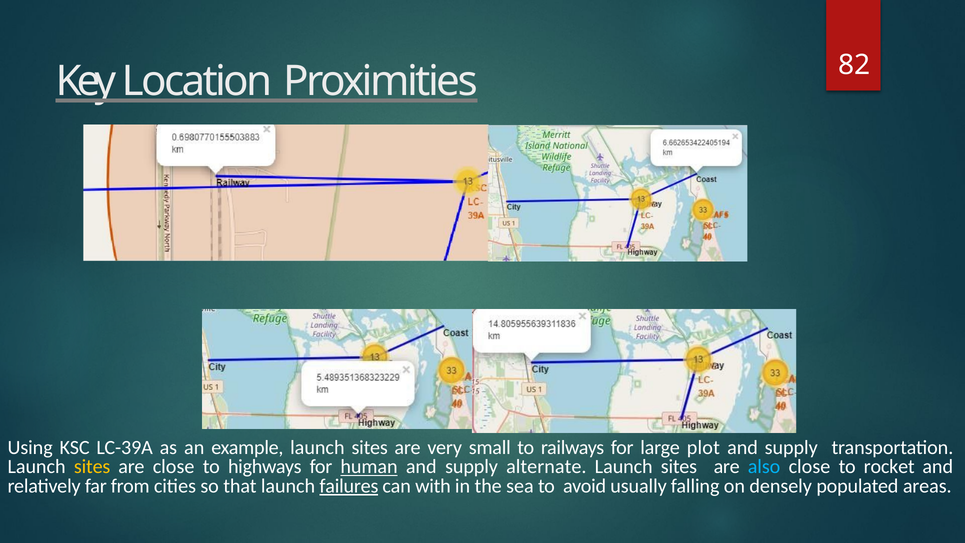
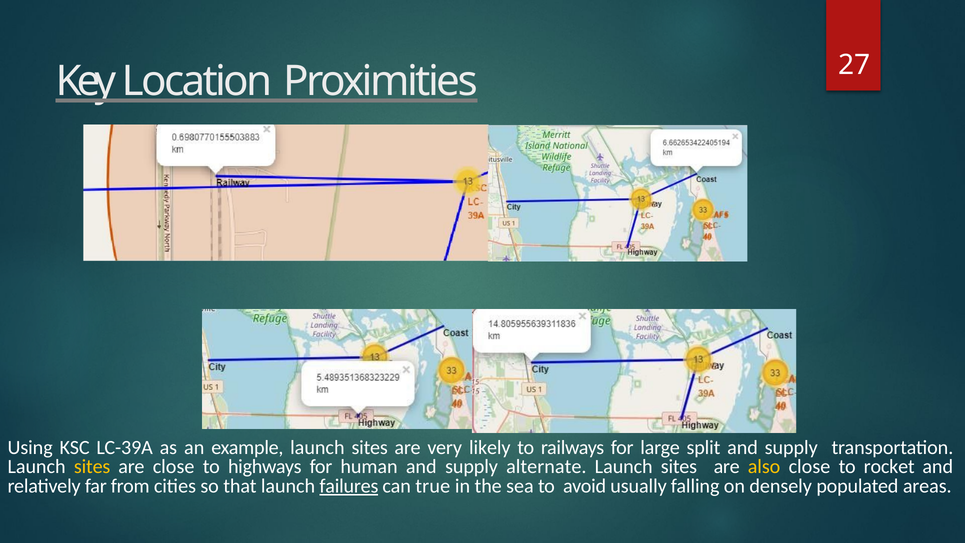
82: 82 -> 27 (854, 65)
small: small -> likely (490, 447)
plot: plot -> split (703, 447)
human underline: present -> none (369, 467)
also colour: light blue -> yellow (764, 467)
with: with -> true (433, 486)
